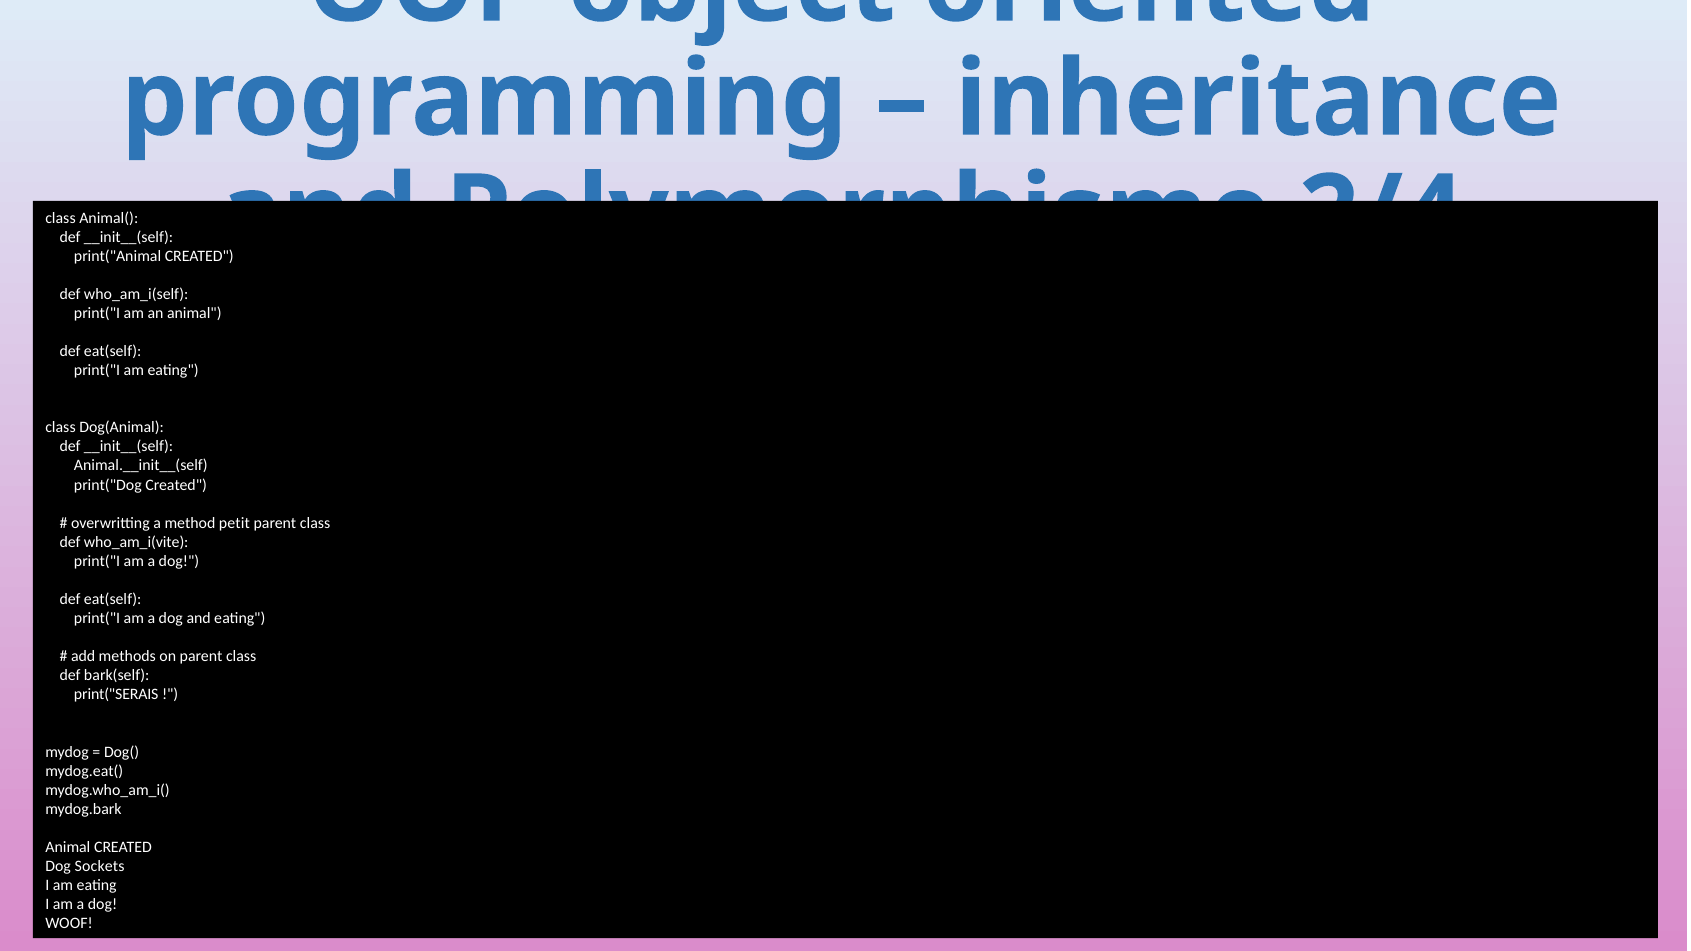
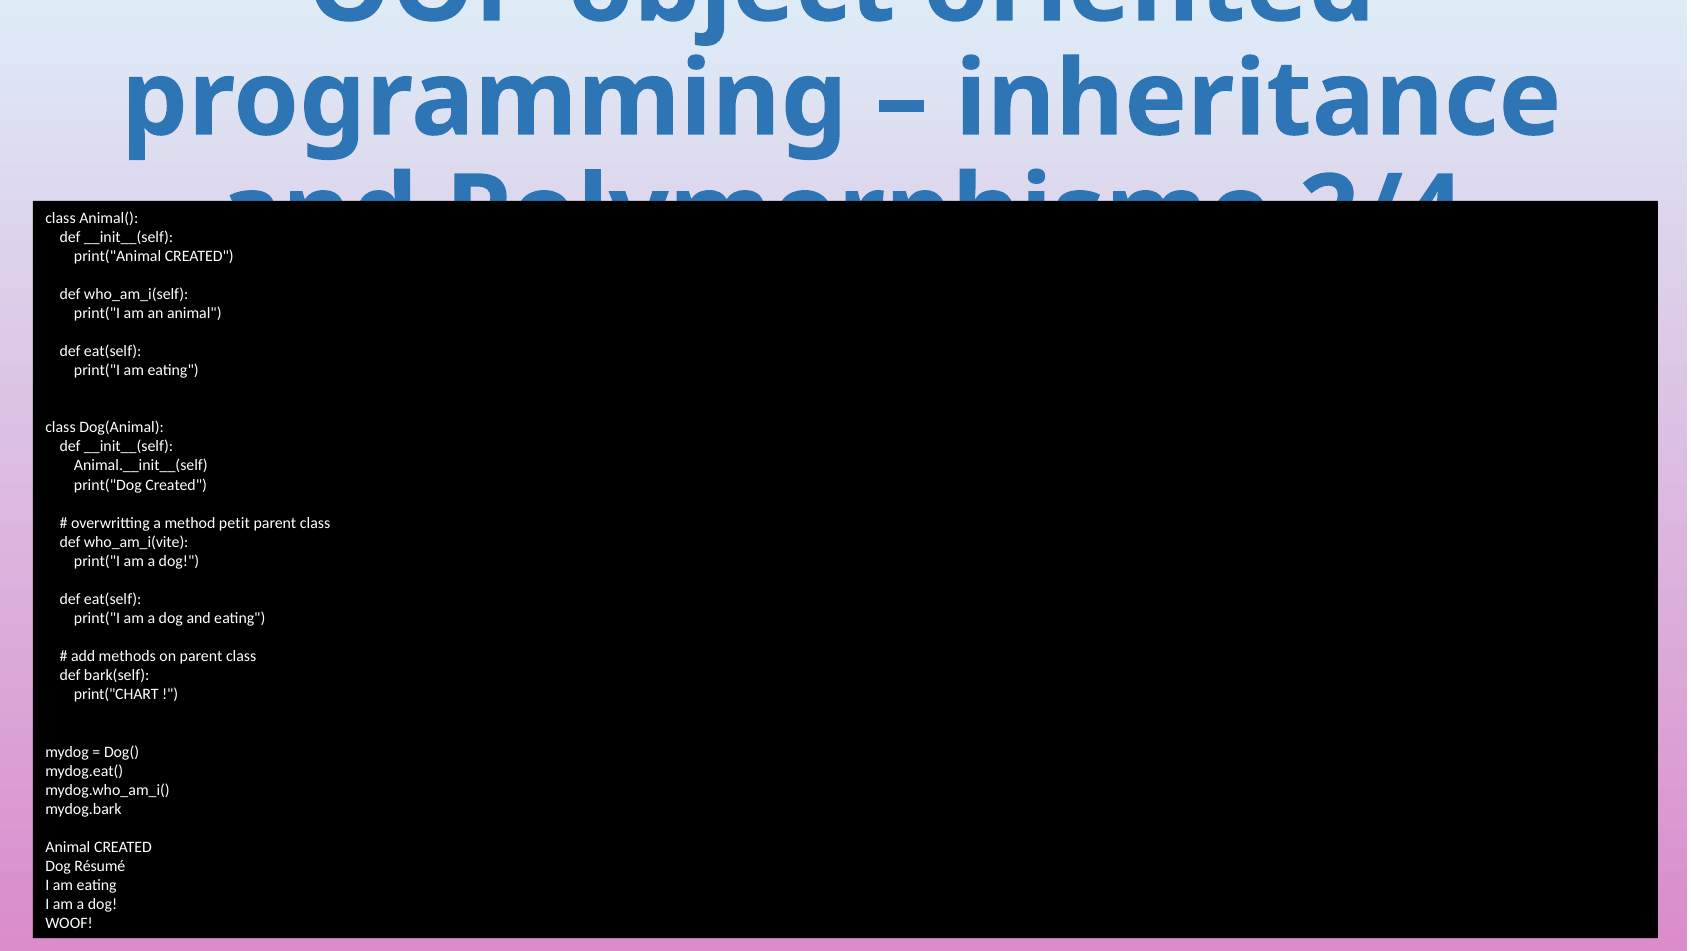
print("SERAIS: print("SERAIS -> print("CHART (116, 695)
Sockets: Sockets -> Résumé (100, 866)
